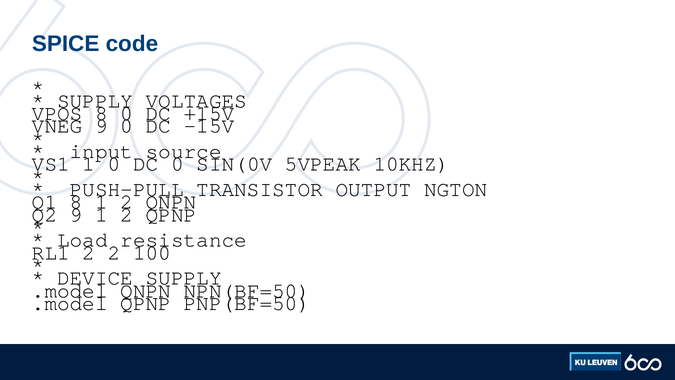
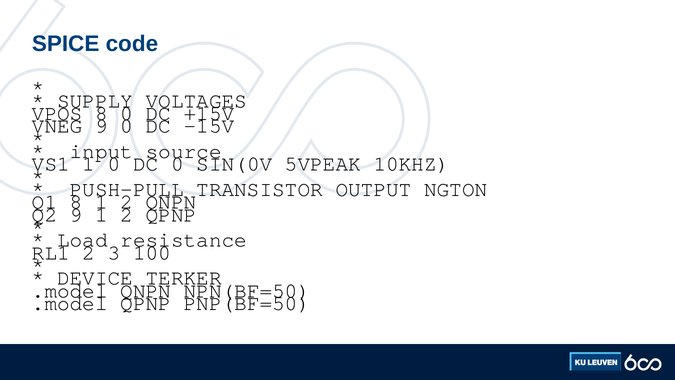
2: 2 -> 3 (114, 252)
DEVICE SUPPLY: SUPPLY -> TERKER (184, 278)
